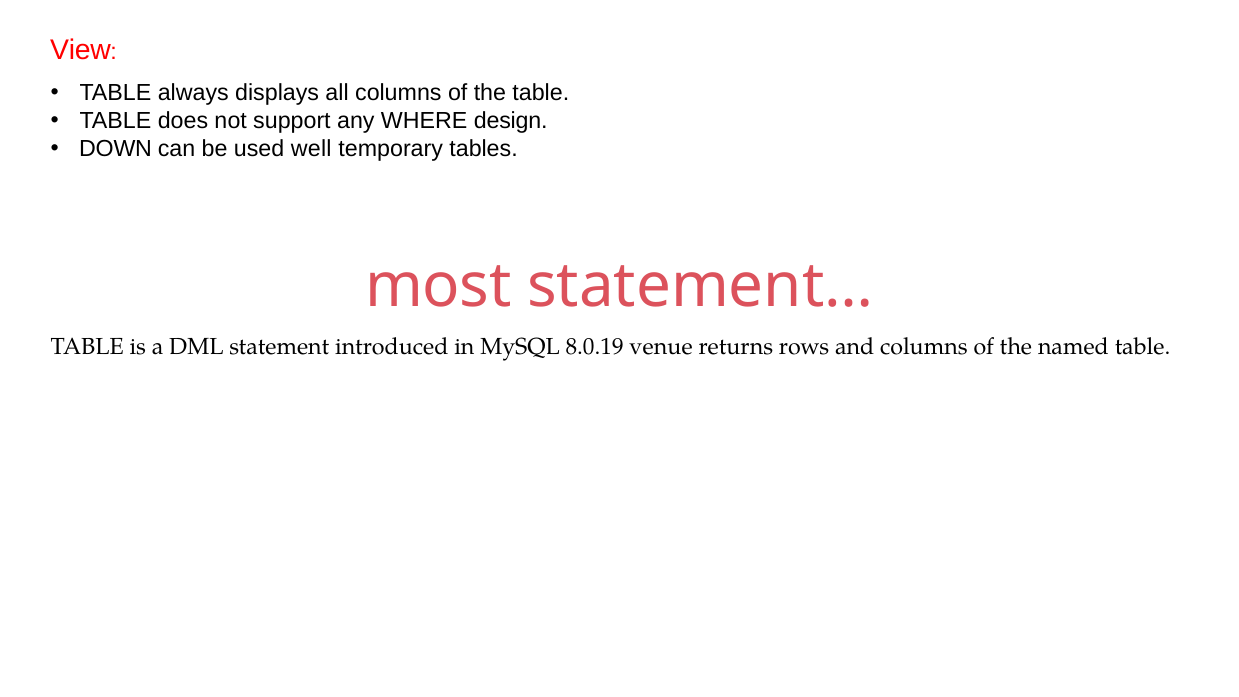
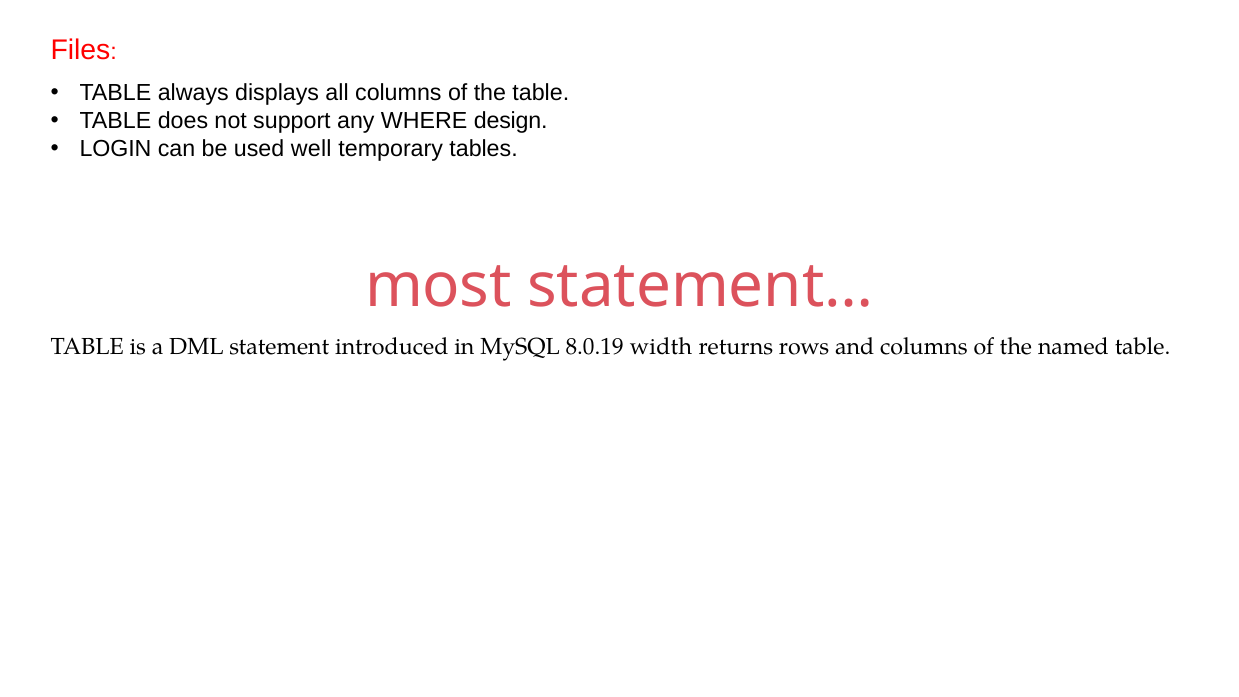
View: View -> Files (80, 50)
DOWN: DOWN -> LOGIN (116, 149)
venue: venue -> width (661, 347)
